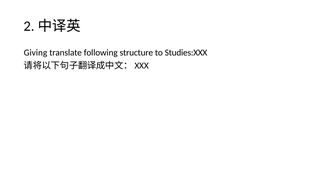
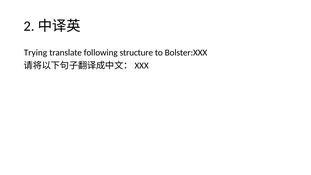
Giving: Giving -> Trying (35, 53)
Studies:XXX: Studies:XXX -> Bolster:XXX (186, 53)
